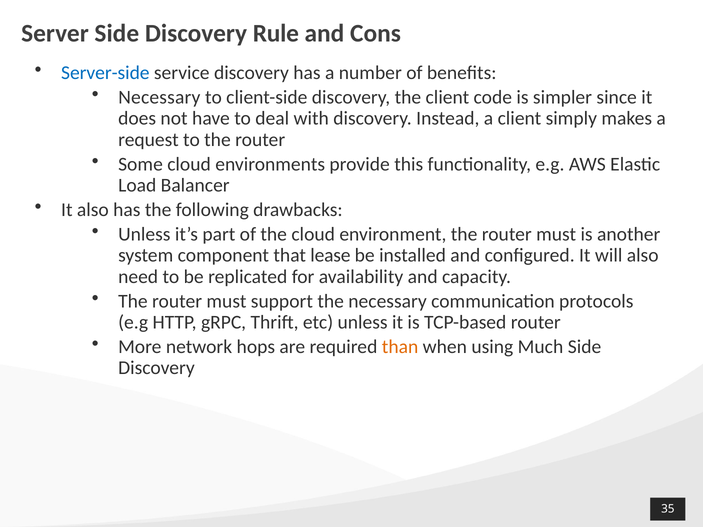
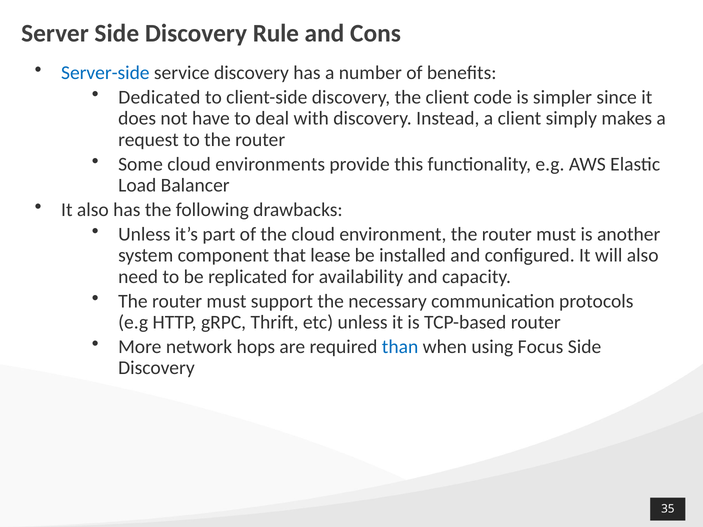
Necessary: Necessary -> Dedicated (159, 98)
than colour: orange -> blue (400, 347)
Much: Much -> Focus (540, 347)
